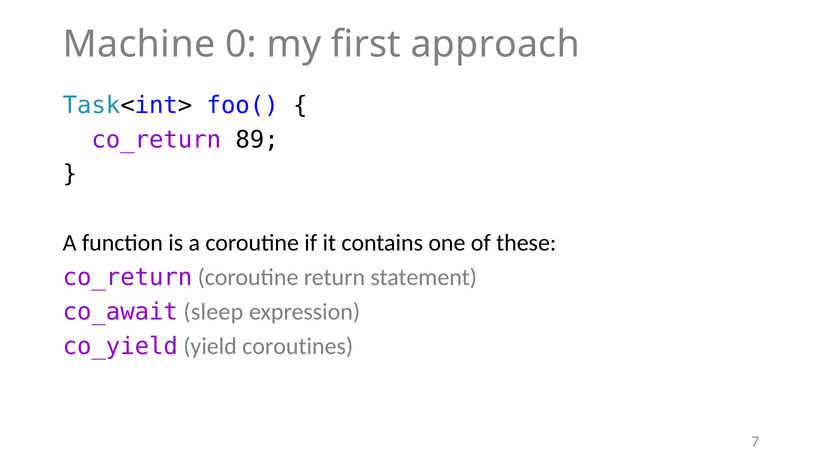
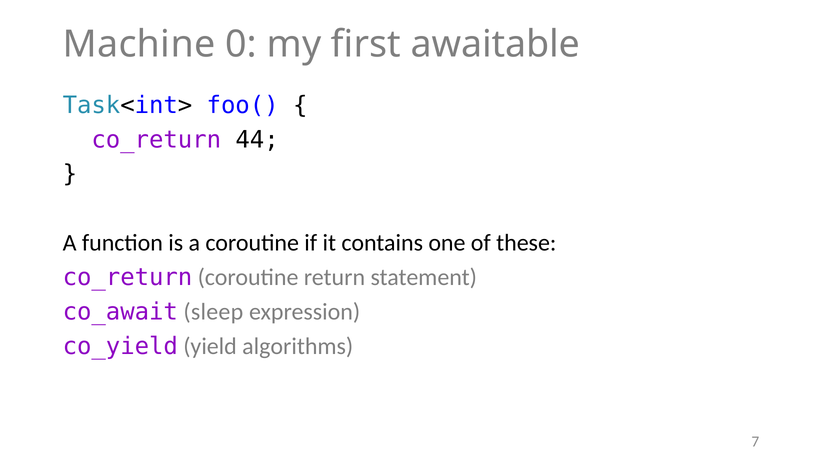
approach: approach -> awaitable (495, 44)
89: 89 -> 44 (257, 140)
coroutines: coroutines -> algorithms (298, 347)
